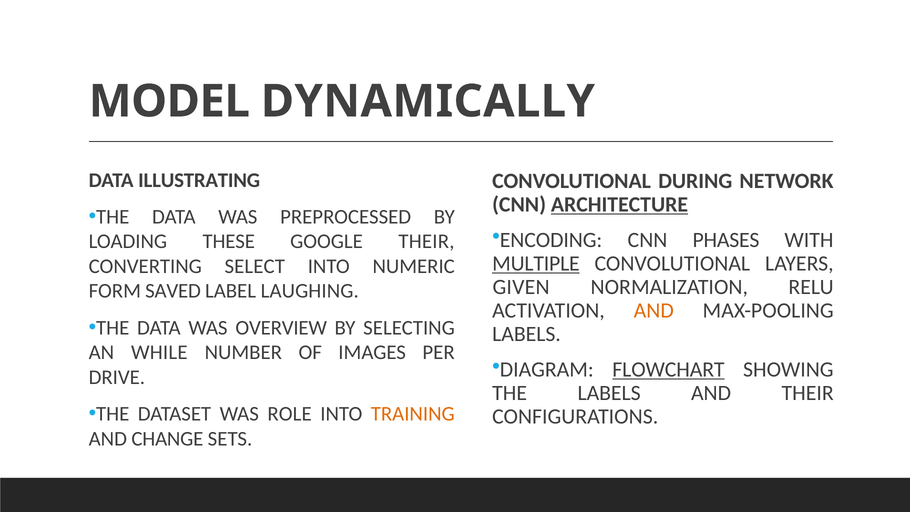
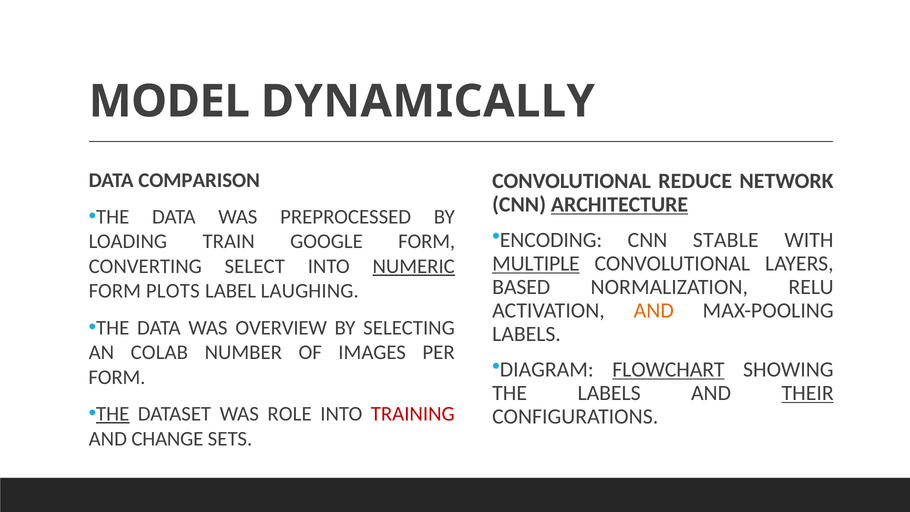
ILLUSTRATING: ILLUSTRATING -> COMPARISON (199, 180)
DURING: DURING -> REDUCE (695, 181)
PHASES: PHASES -> STABLE (726, 240)
THESE: THESE -> TRAIN (229, 241)
GOOGLE THEIR: THEIR -> FORM (427, 241)
NUMERIC underline: none -> present (414, 266)
GIVEN: GIVEN -> BASED (521, 287)
SAVED: SAVED -> PLOTS (173, 291)
WHILE: WHILE -> COLAB (159, 352)
DRIVE: DRIVE -> FORM (117, 377)
THEIR underline: none -> present (808, 393)
THE underline: none -> present (113, 414)
TRAINING colour: orange -> red (413, 414)
